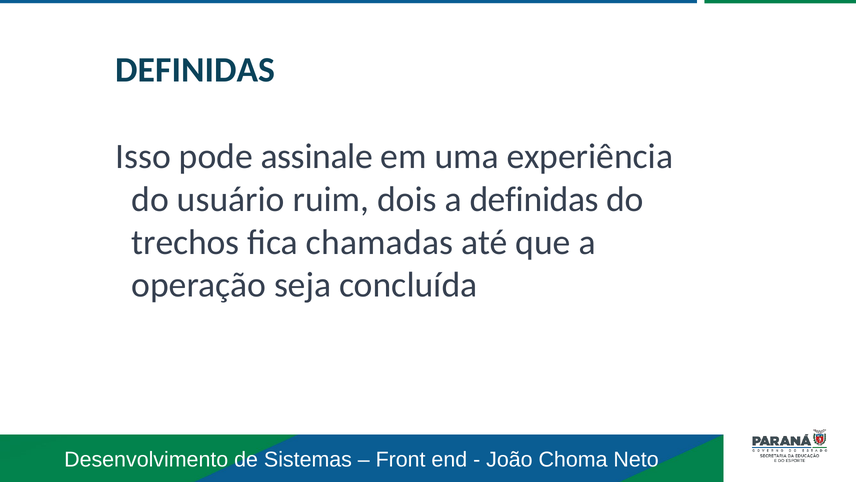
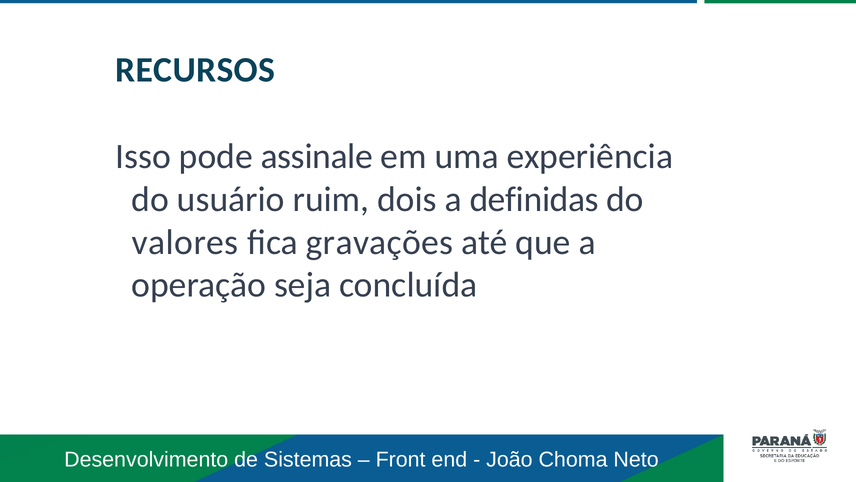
DEFINIDAS: DEFINIDAS -> RECURSOS (195, 70)
trechos: trechos -> valores (185, 242)
chamadas: chamadas -> gravações (380, 242)
